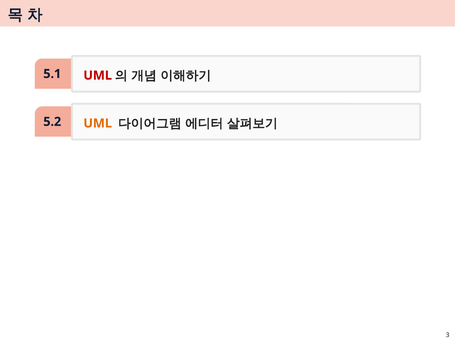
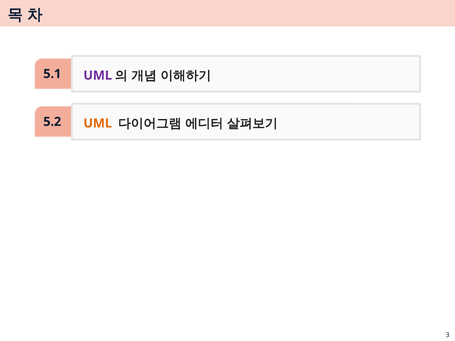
UML colour: red -> purple (98, 75)
